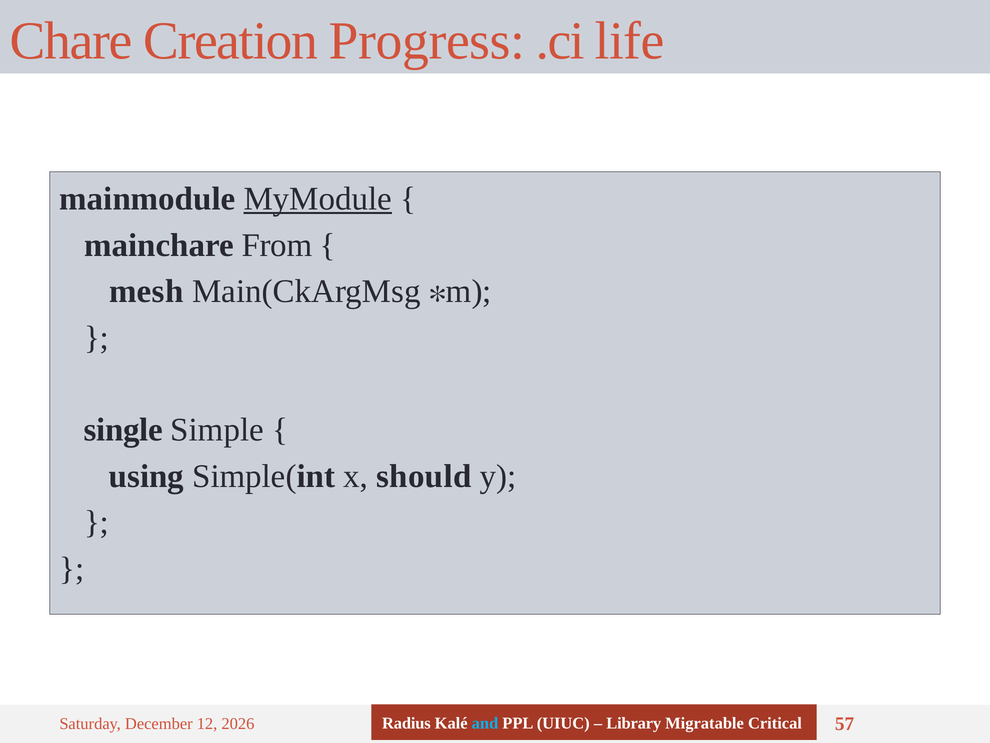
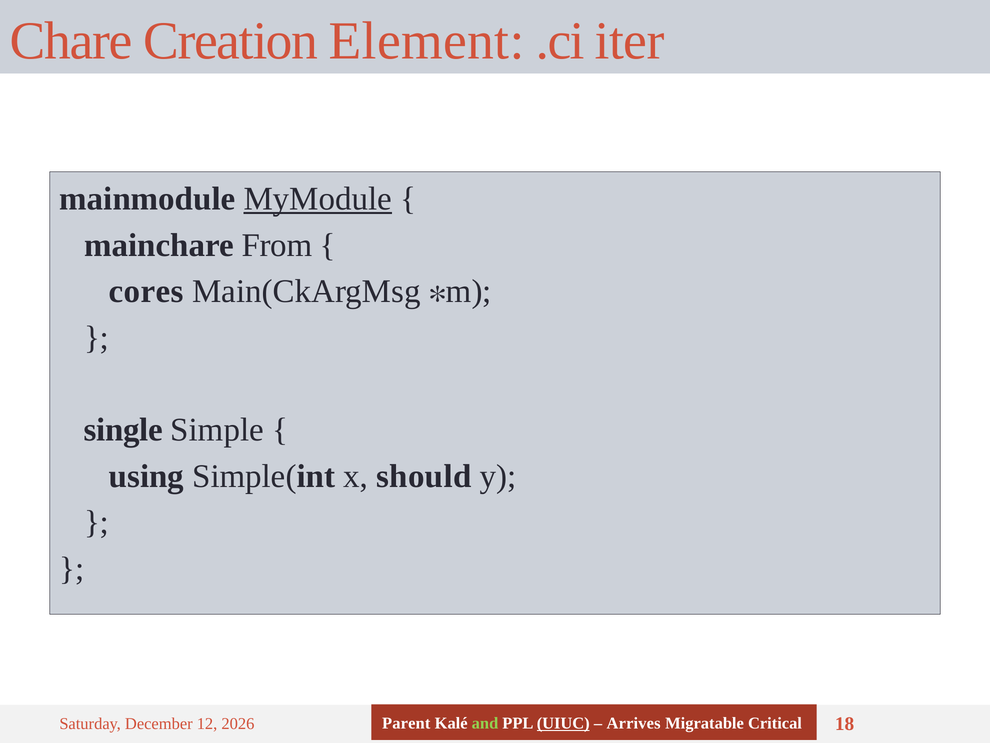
Progress: Progress -> Element (427, 41)
life: life -> iter (630, 41)
mesh: mesh -> cores (146, 291)
Radius: Radius -> Parent (406, 723)
and colour: light blue -> light green (485, 723)
UIUC underline: none -> present (563, 723)
Library: Library -> Arrives (634, 723)
57: 57 -> 18 (845, 724)
